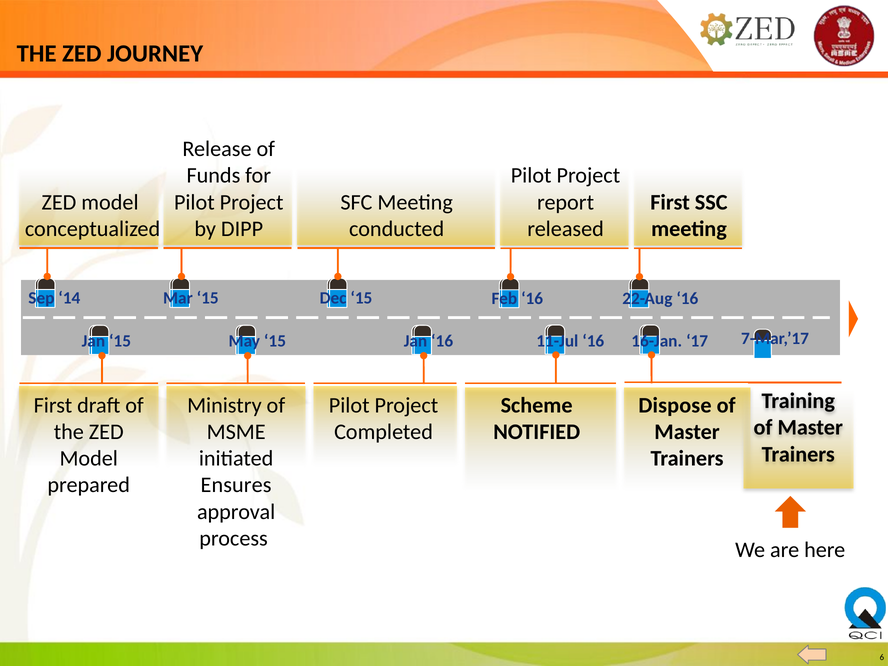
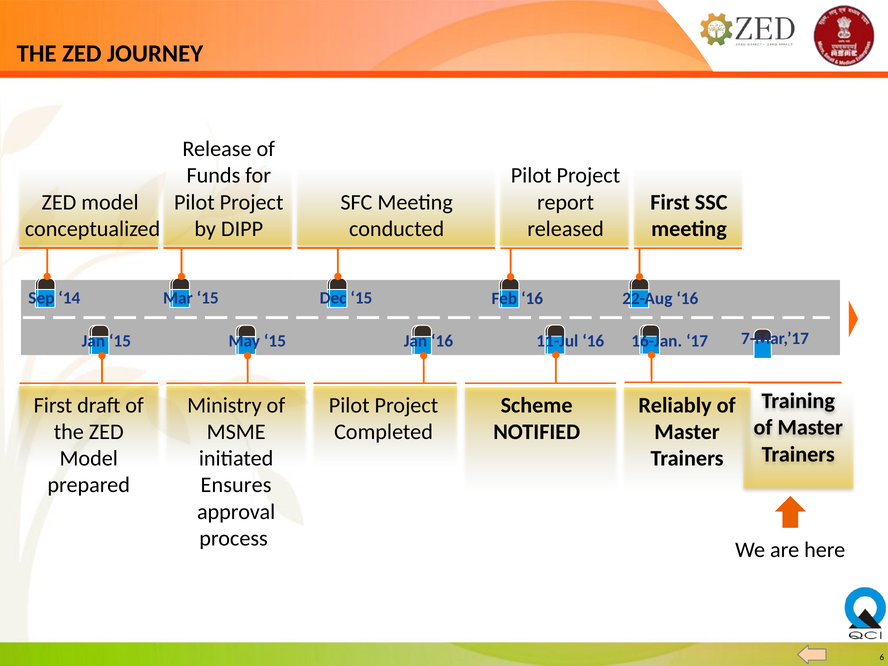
Dispose: Dispose -> Reliably (675, 405)
